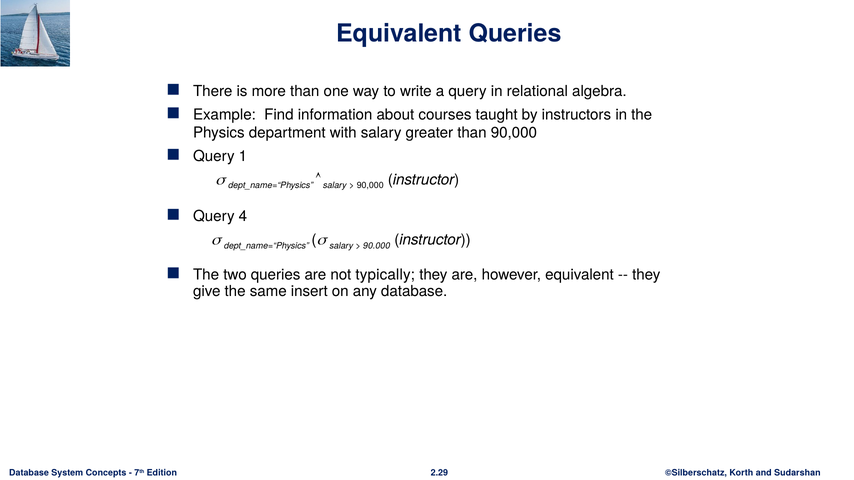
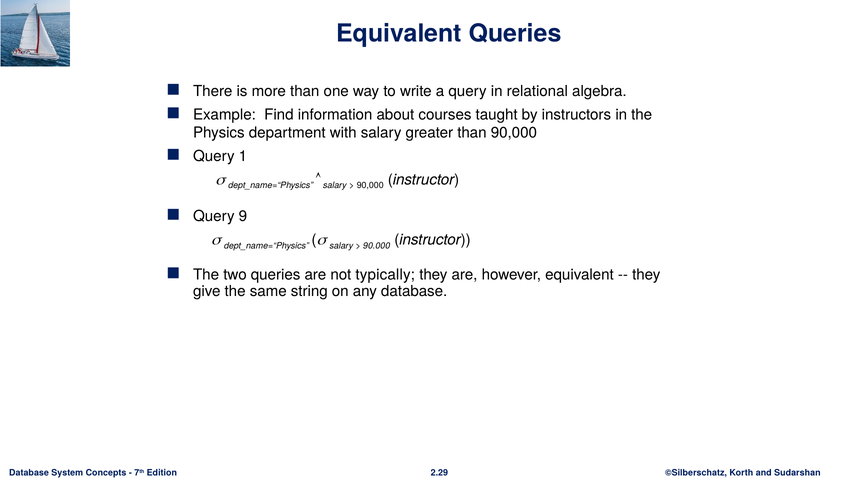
4: 4 -> 9 (243, 217)
insert: insert -> string (309, 291)
